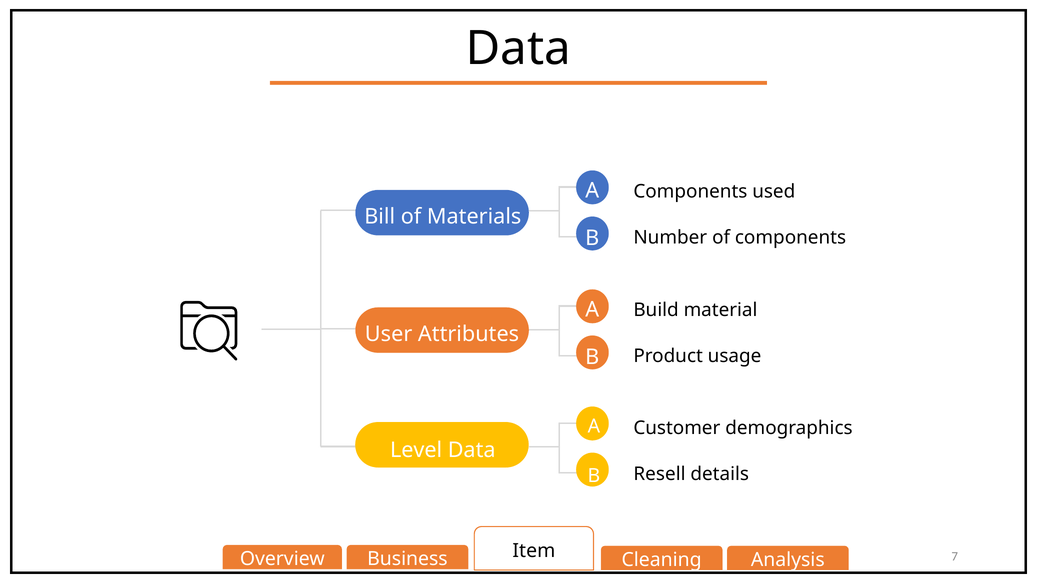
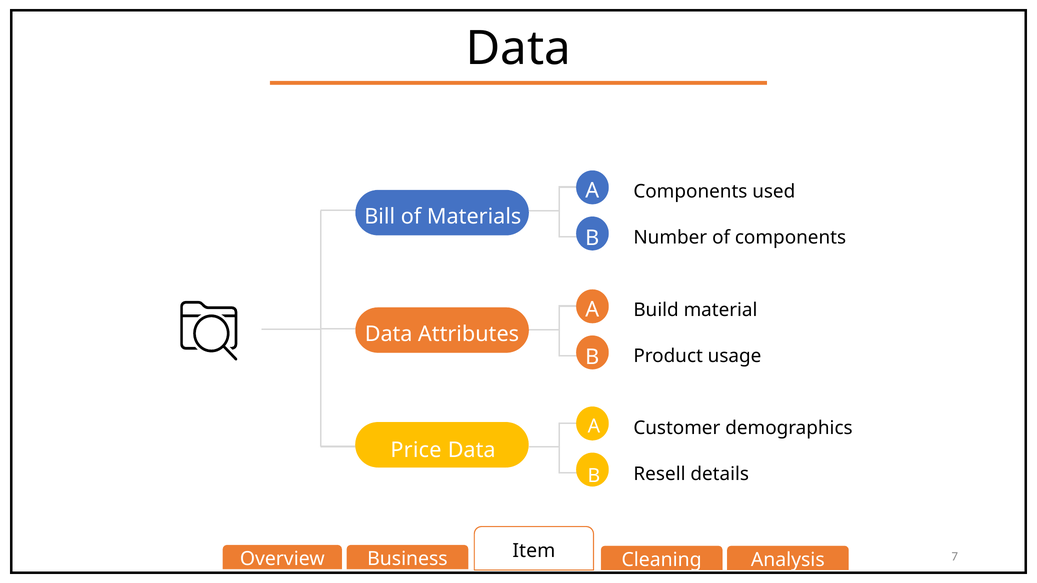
User: User -> Data (389, 334)
Level: Level -> Price (416, 450)
